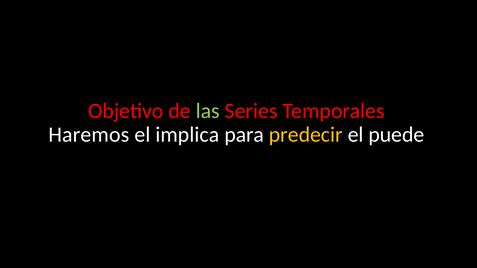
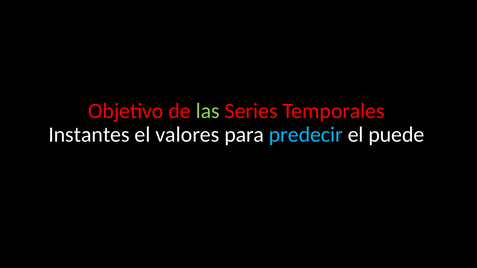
Haremos: Haremos -> Instantes (89, 135)
implica: implica -> valores (187, 135)
predecir colour: yellow -> light blue (306, 135)
